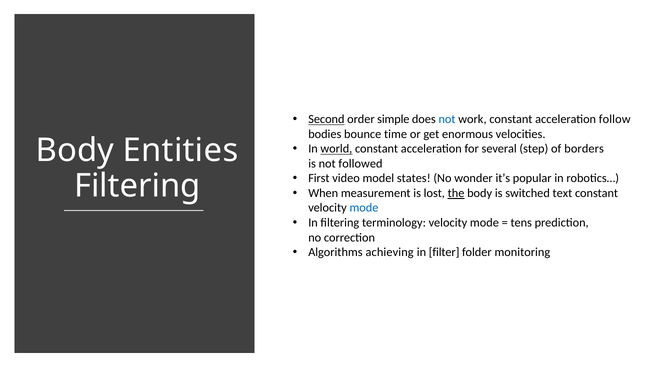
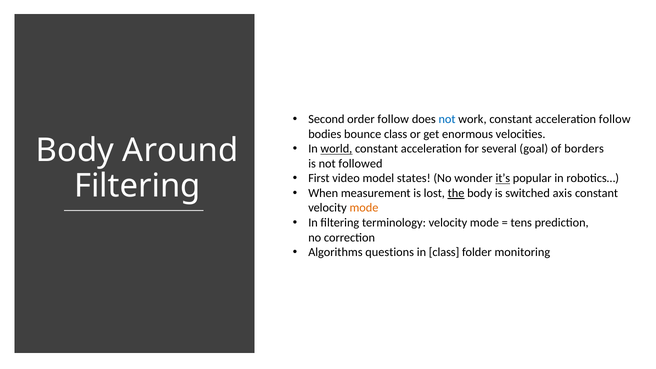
Second underline: present -> none (326, 119)
order simple: simple -> follow (393, 119)
bounce time: time -> class (396, 134)
Entities: Entities -> Around (181, 150)
step: step -> goal (534, 149)
it’s underline: none -> present (503, 178)
text: text -> axis (562, 193)
mode colour: blue -> orange (364, 208)
achieving: achieving -> questions (390, 252)
in filter: filter -> class (444, 252)
